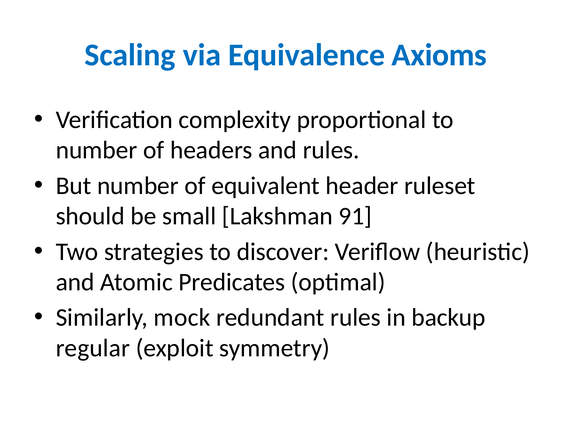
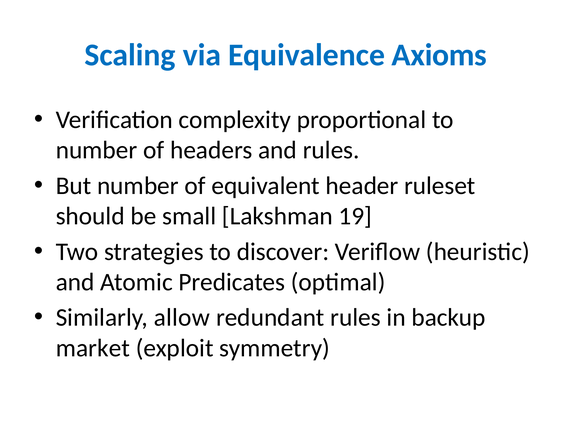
91: 91 -> 19 (355, 216)
mock: mock -> allow (182, 318)
regular: regular -> market (93, 348)
